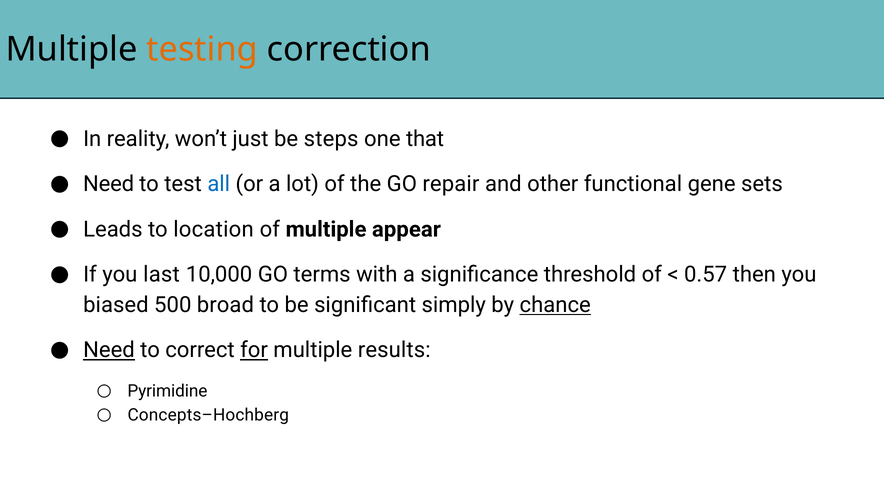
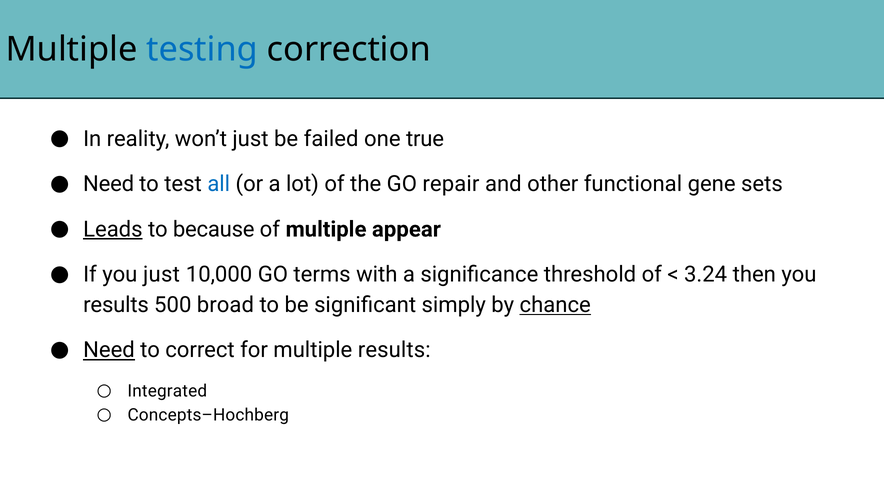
testing colour: orange -> blue (202, 50)
steps: steps -> failed (331, 139)
that: that -> true (425, 139)
Leads underline: none -> present (113, 229)
location: location -> because (214, 229)
you last: last -> just (161, 275)
0.57: 0.57 -> 3.24 (706, 275)
biased: biased -> results (116, 305)
for underline: present -> none (254, 350)
Pyrimidine: Pyrimidine -> Integrated (167, 391)
